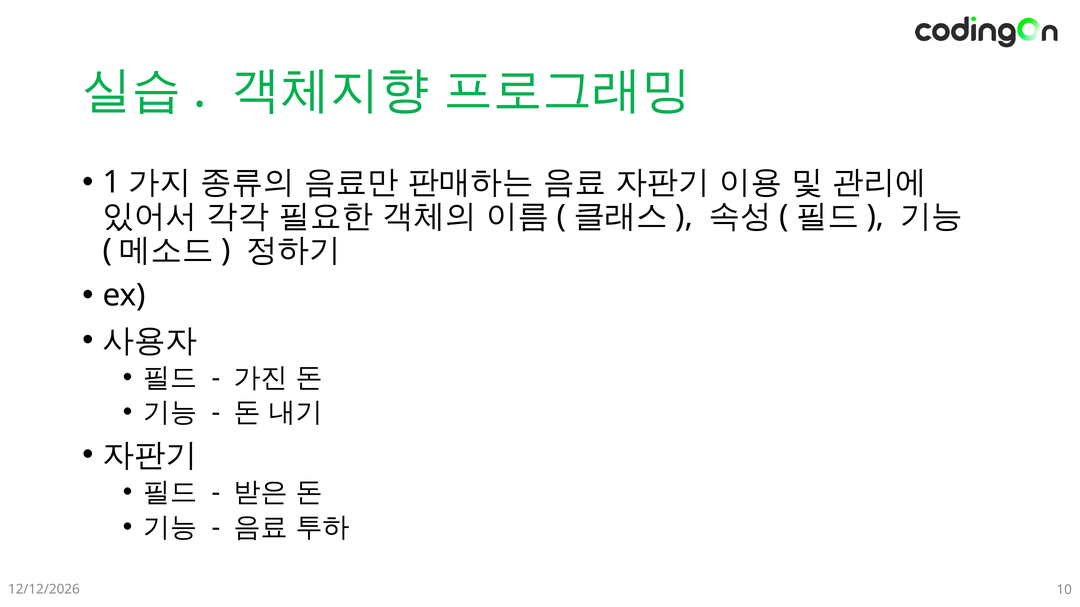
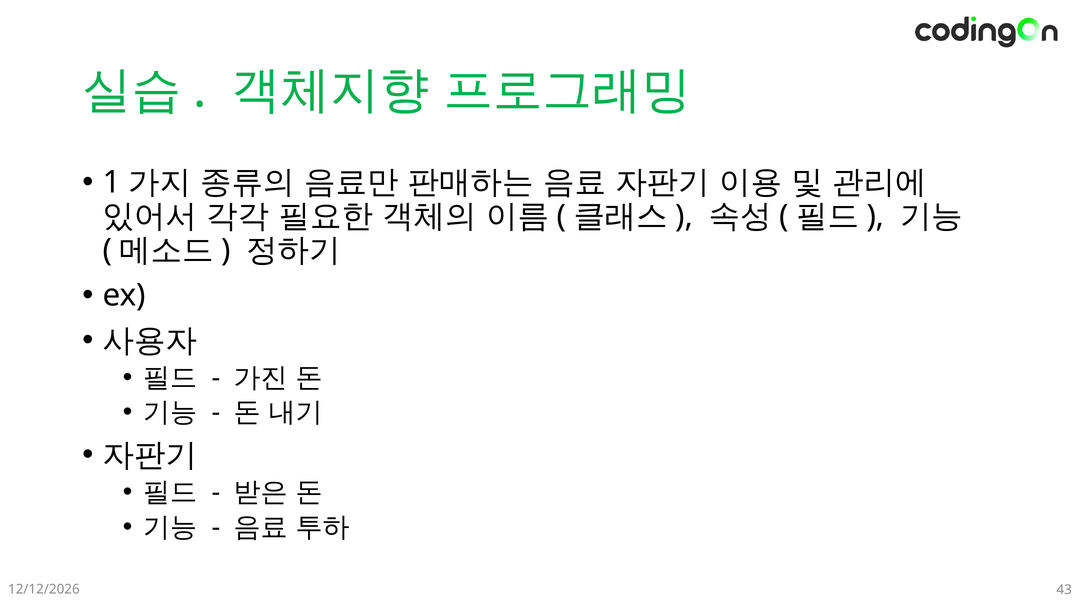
10: 10 -> 43 (1064, 590)
